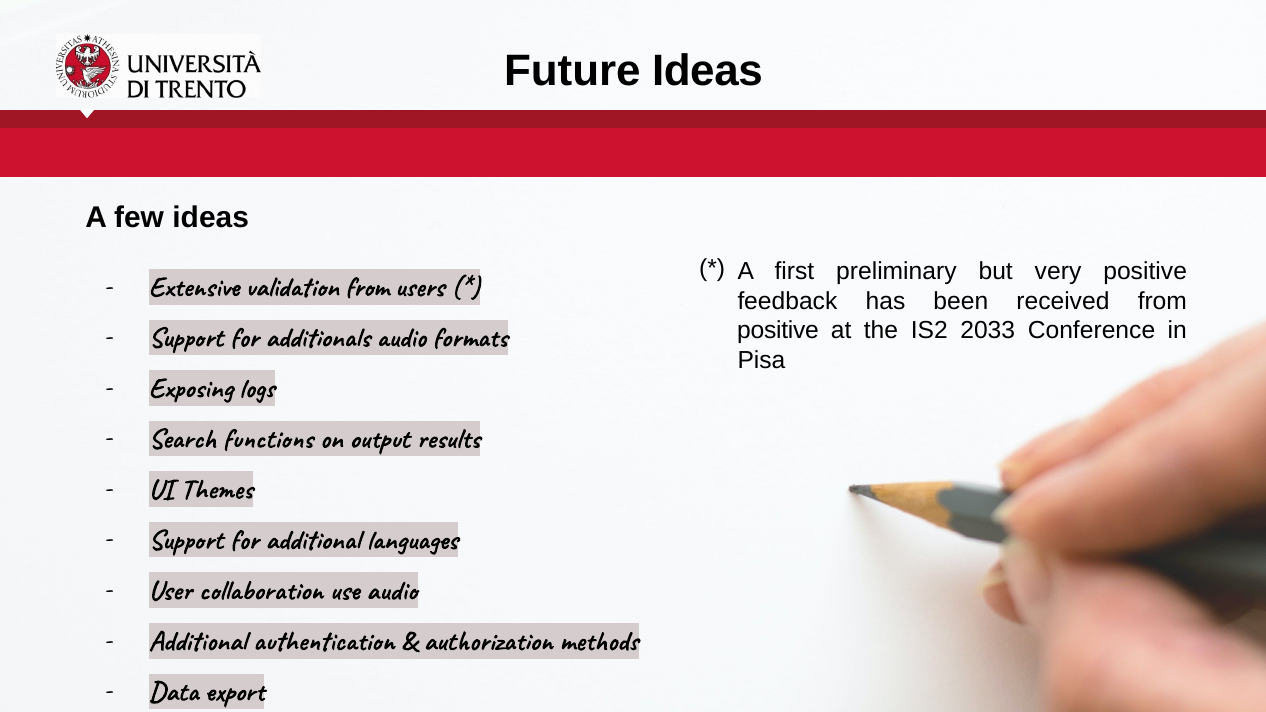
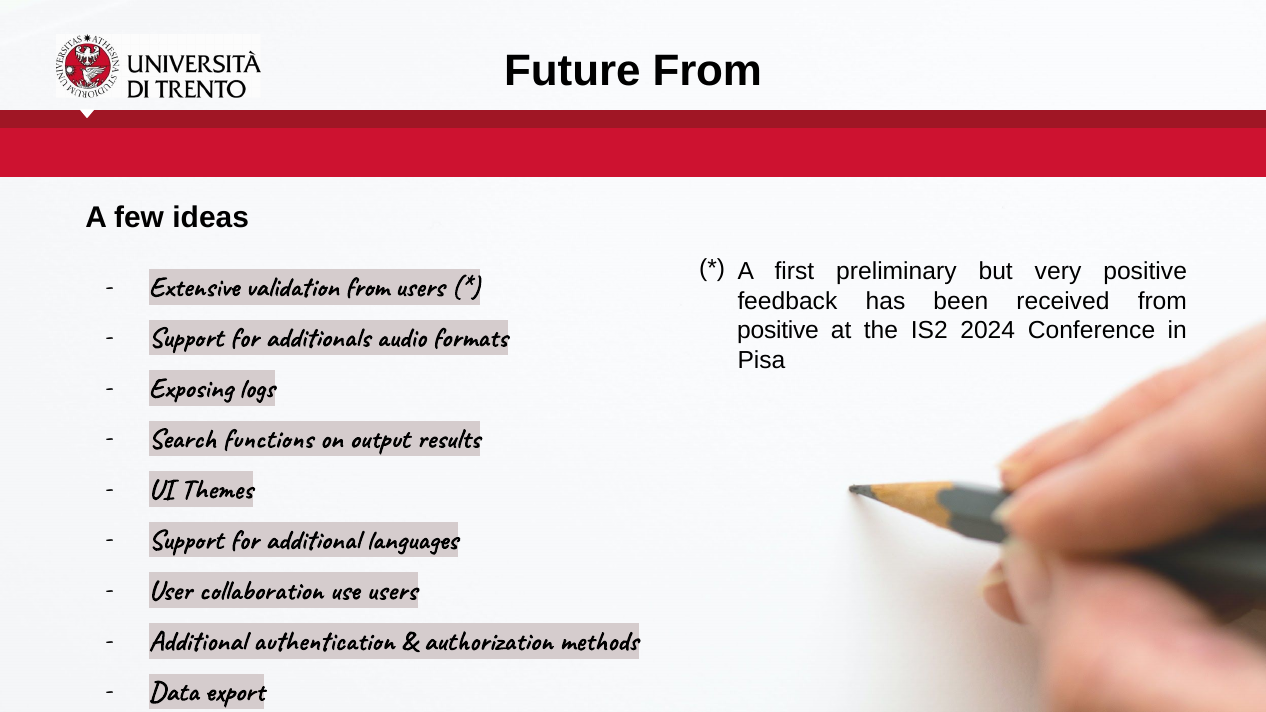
Future Ideas: Ideas -> From (707, 71)
2033: 2033 -> 2024 (988, 331)
use audio: audio -> users (392, 590)
